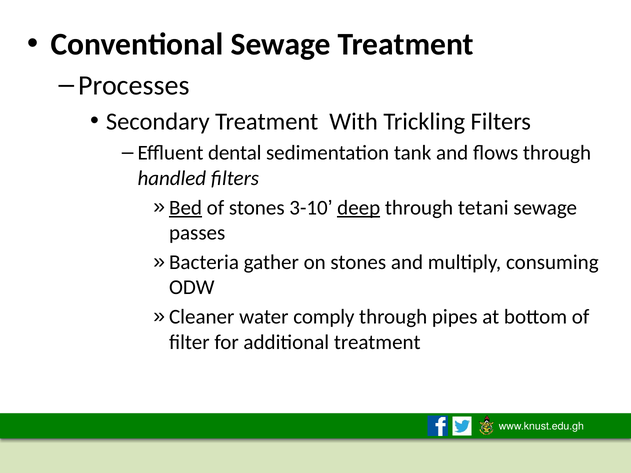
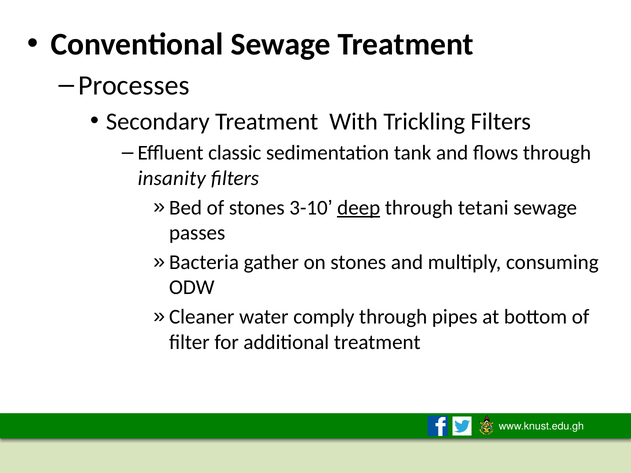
dental: dental -> classic (235, 153)
handled: handled -> insanity (172, 178)
Bed underline: present -> none (186, 208)
